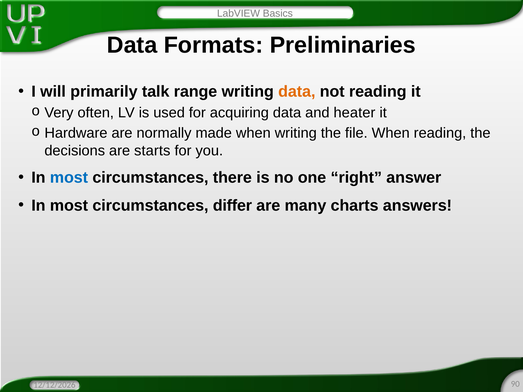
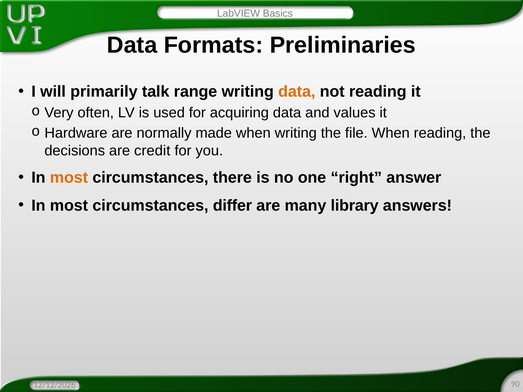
heater: heater -> values (355, 113)
starts: starts -> credit (152, 151)
most colour: blue -> orange (69, 178)
charts: charts -> library (355, 206)
